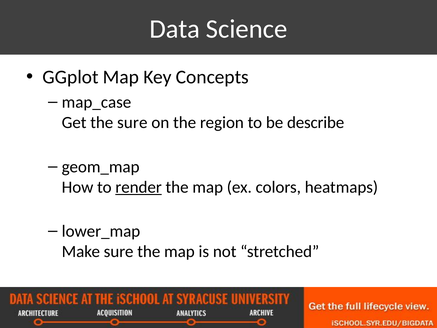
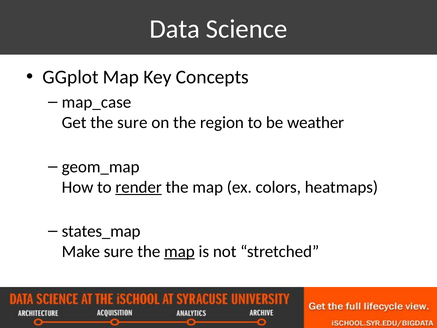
describe: describe -> weather (316, 123)
lower_map: lower_map -> states_map (101, 231)
map underline: none -> present (179, 251)
